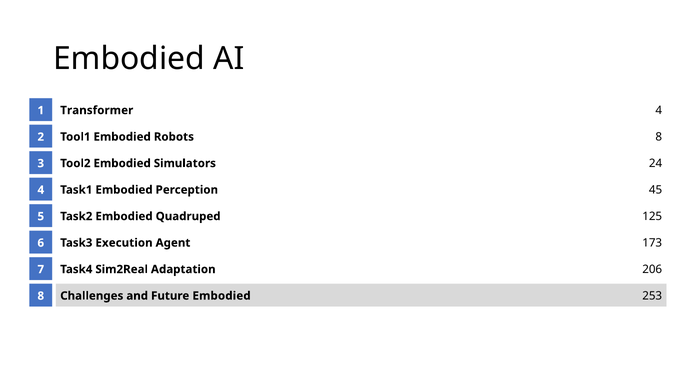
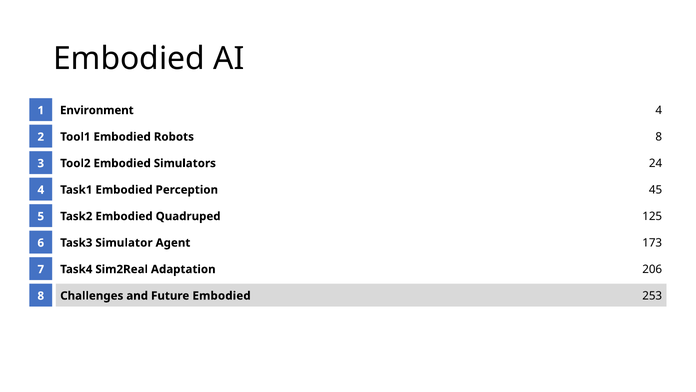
Transformer: Transformer -> Environment (97, 110)
Execution: Execution -> Simulator (124, 242)
